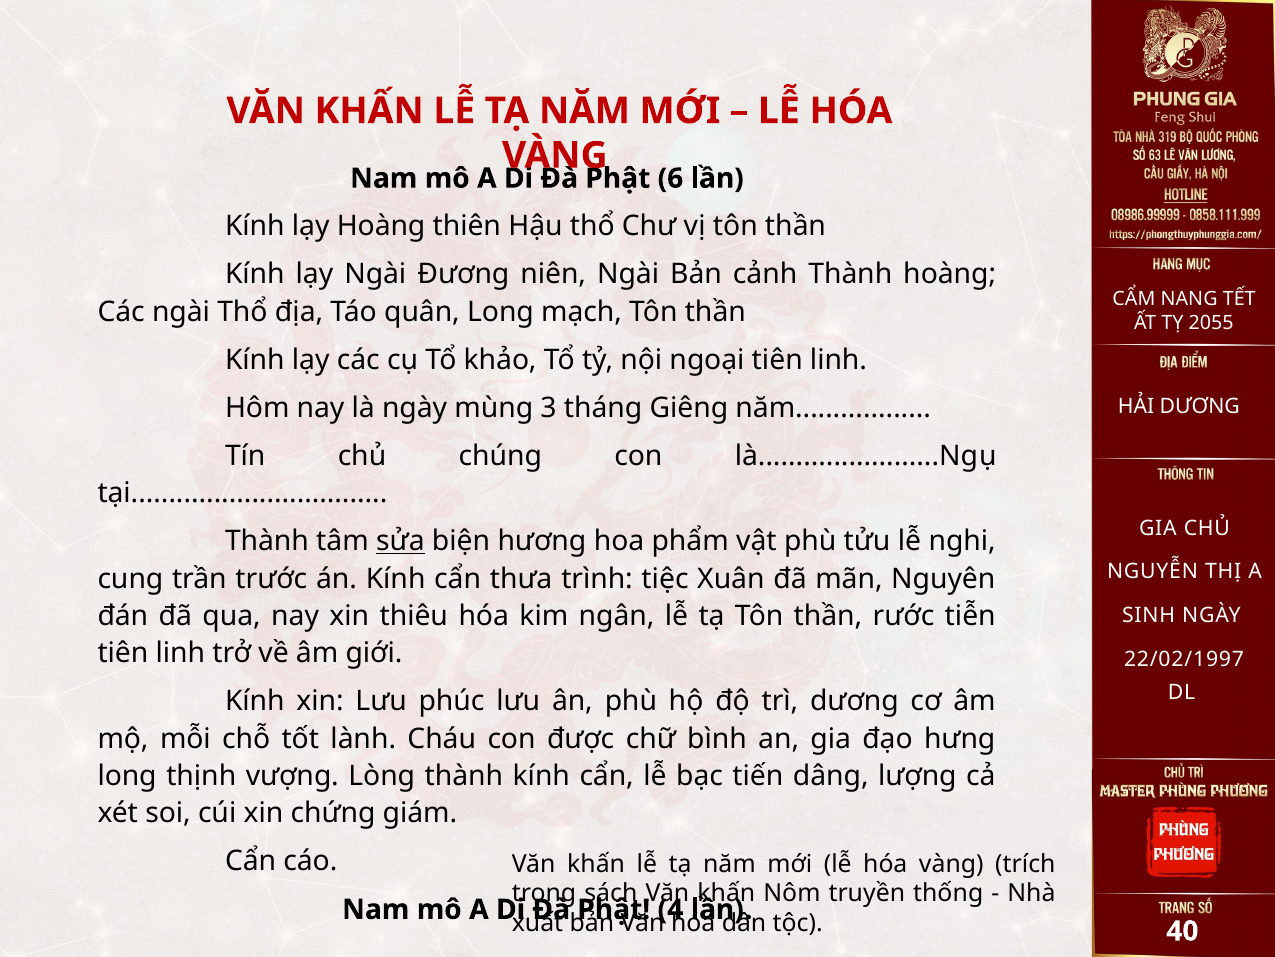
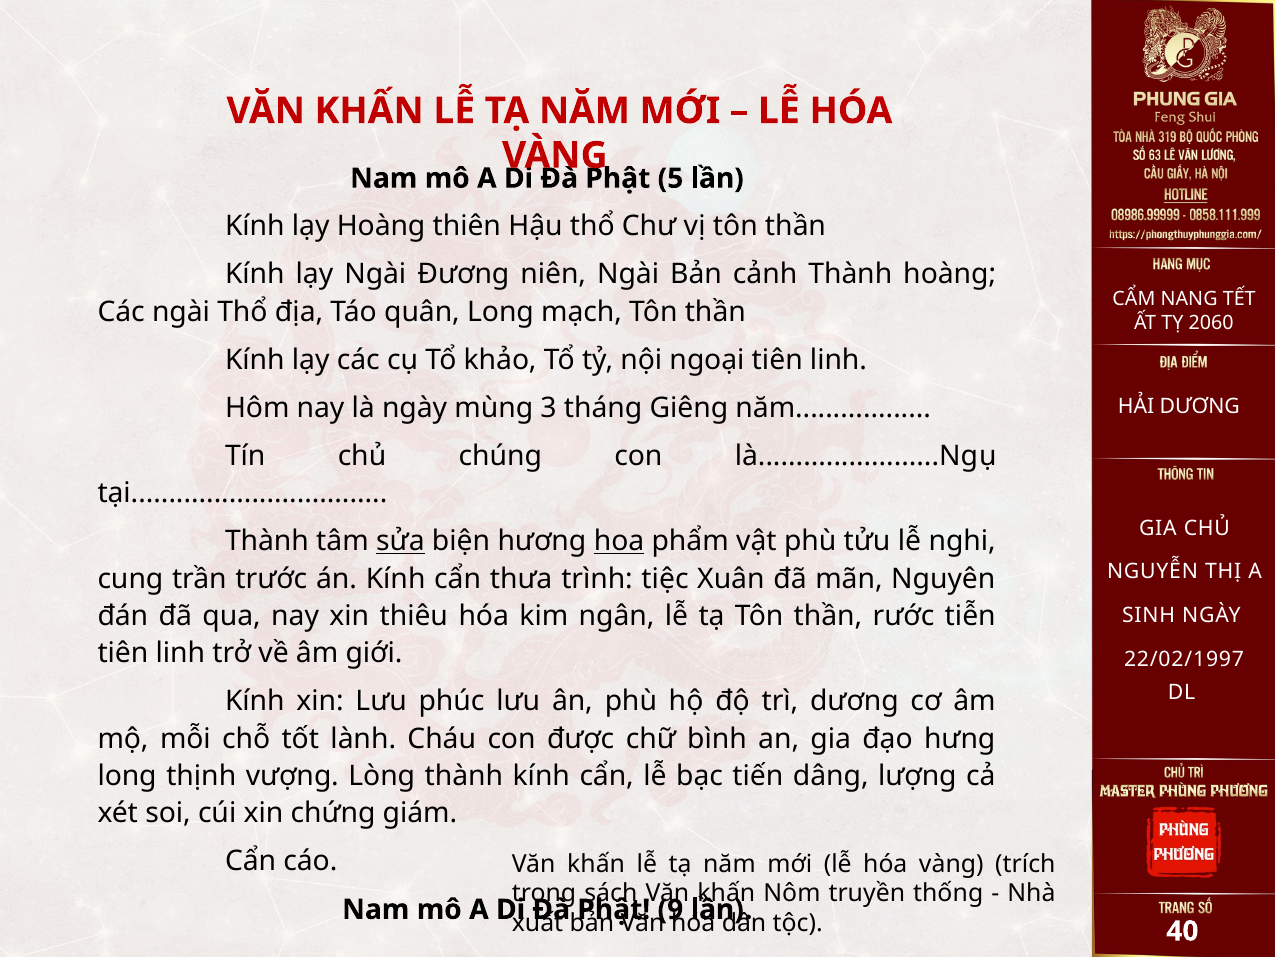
6: 6 -> 5 (670, 178)
2055: 2055 -> 2060 (1211, 323)
hoa underline: none -> present (619, 541)
4: 4 -> 9 (670, 909)
